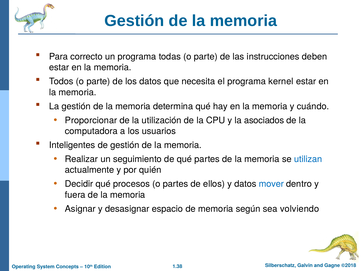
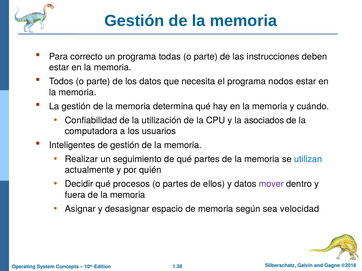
kernel: kernel -> nodos (281, 82)
Proporcionar: Proporcionar -> Confiabilidad (91, 120)
mover colour: blue -> purple (271, 184)
volviendo: volviendo -> velocidad (300, 209)
